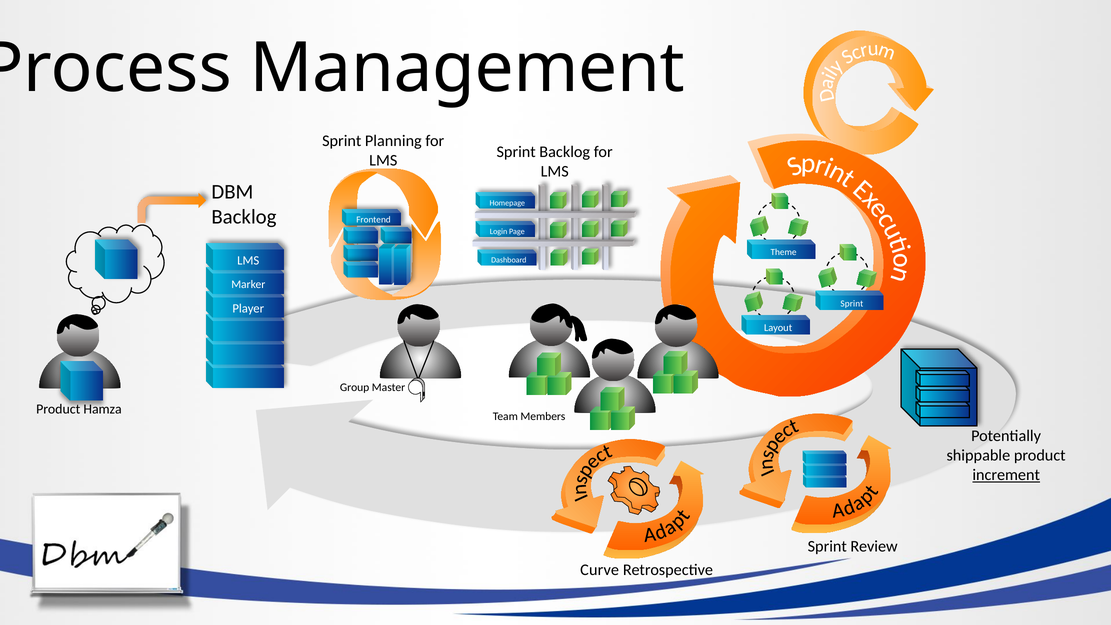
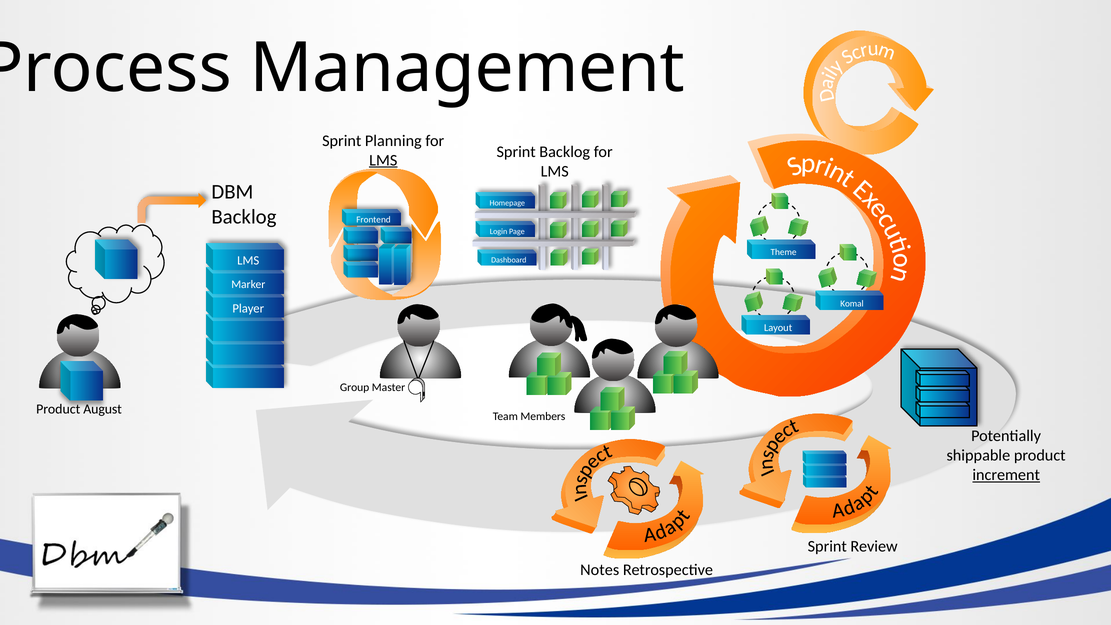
LMS underline: none -> present (383, 160)
Sprint: Sprint -> Komal (852, 303)
Hamza: Hamza -> August (103, 409)
Curve: Curve -> Notes (600, 570)
